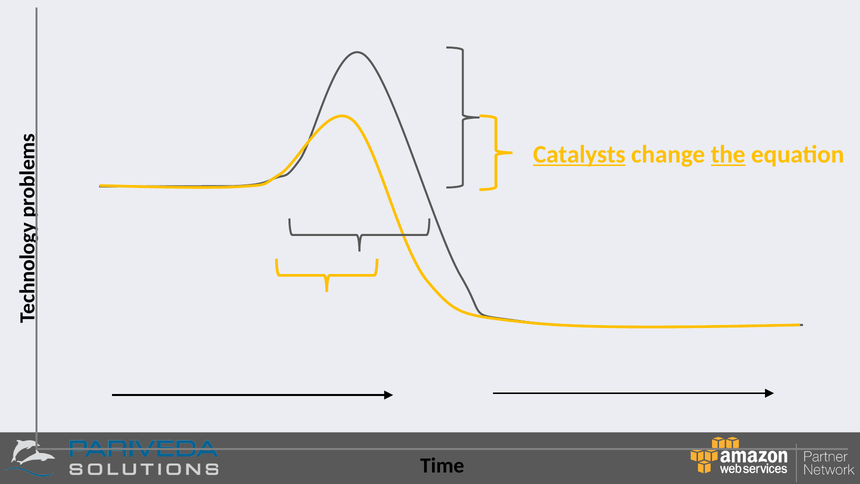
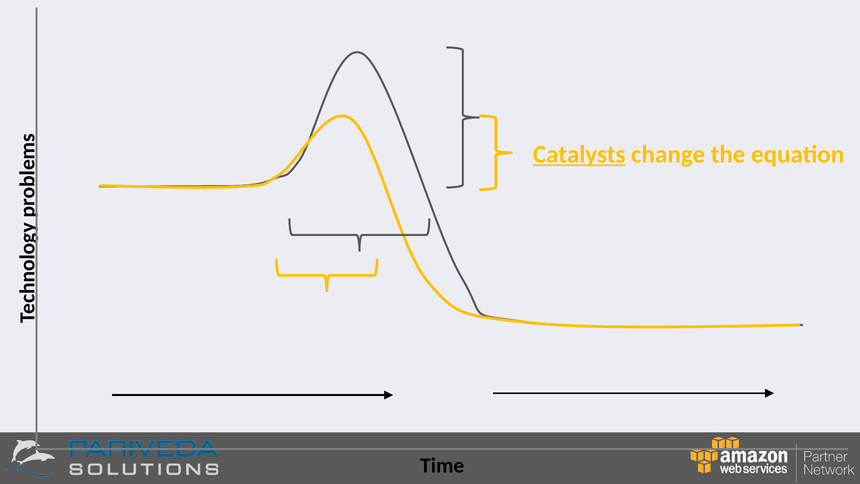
the underline: present -> none (728, 154)
